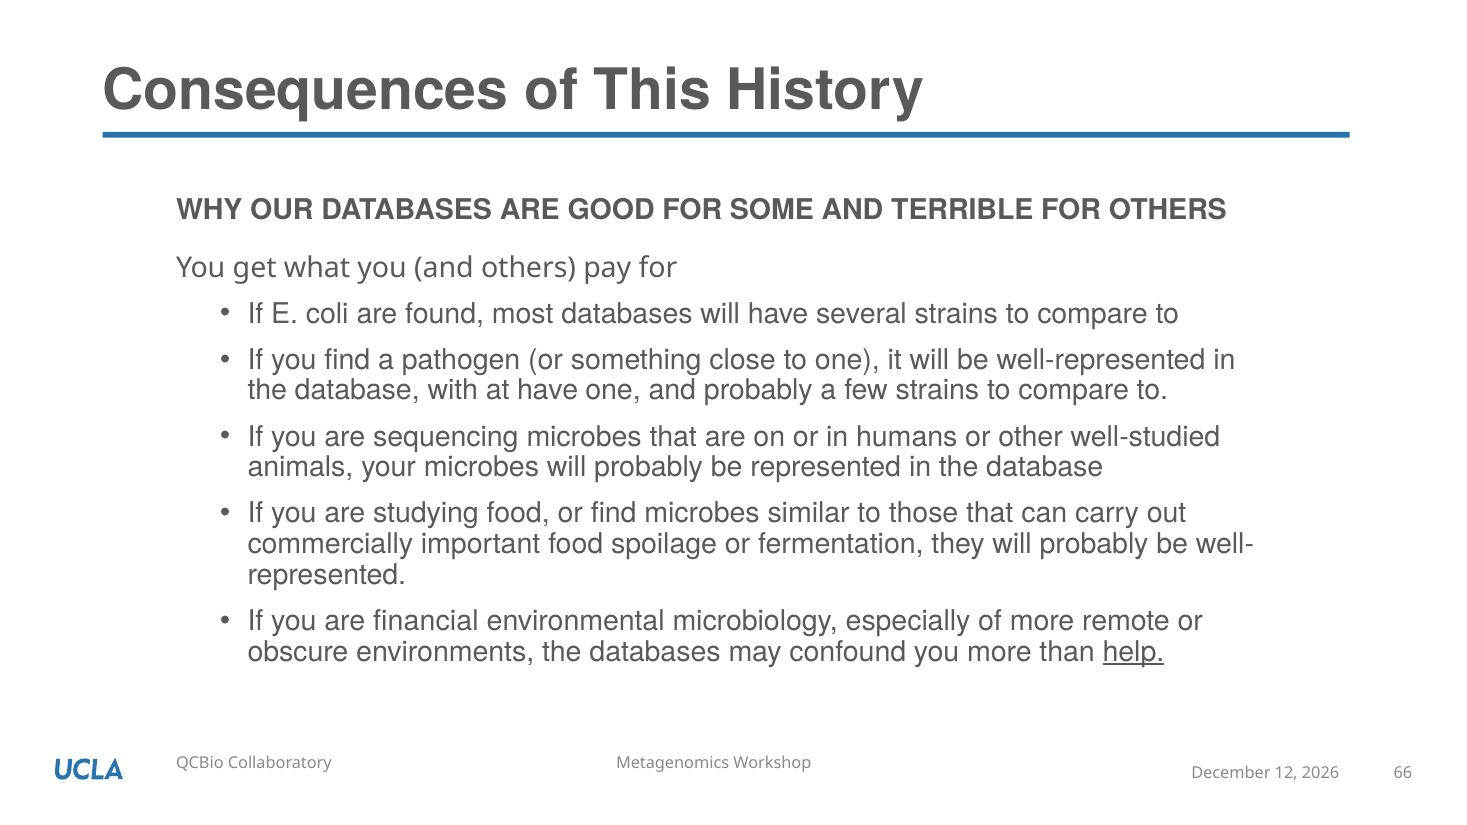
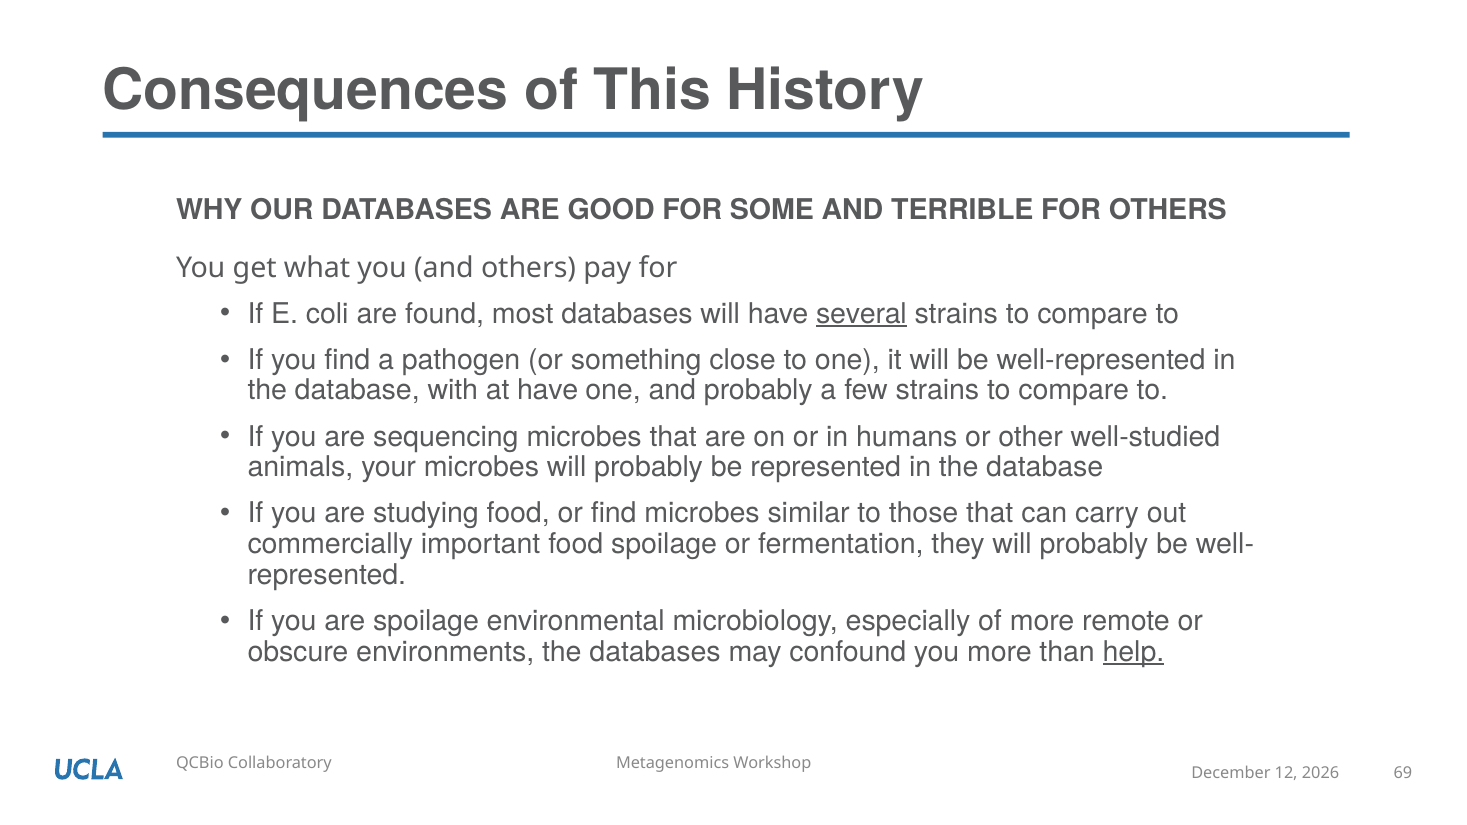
several underline: none -> present (861, 314)
are financial: financial -> spoilage (426, 621)
66: 66 -> 69 (1403, 774)
